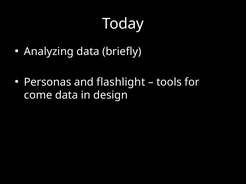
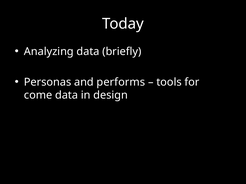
flashlight: flashlight -> performs (121, 82)
